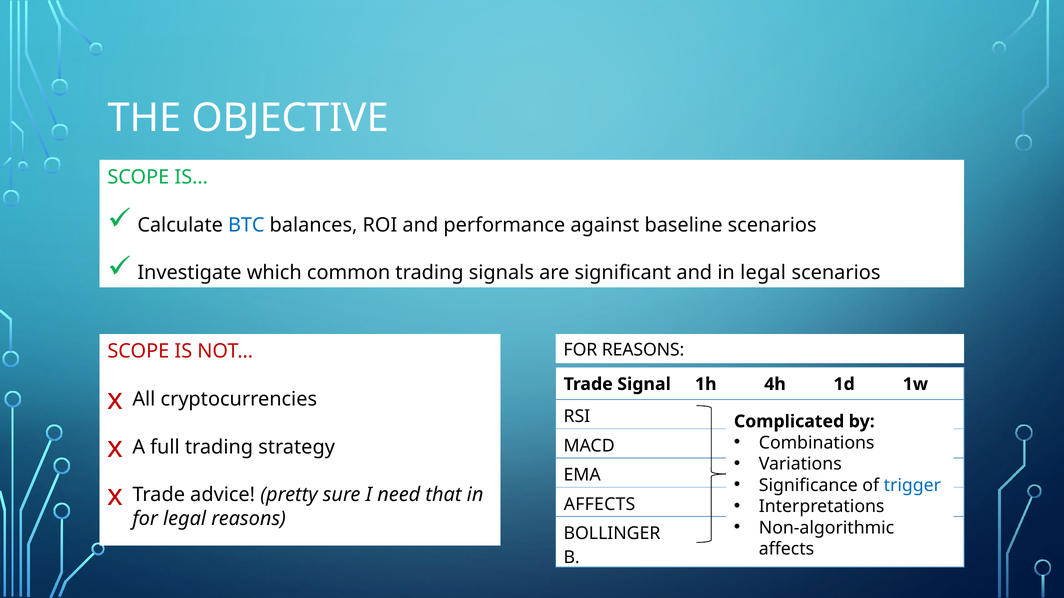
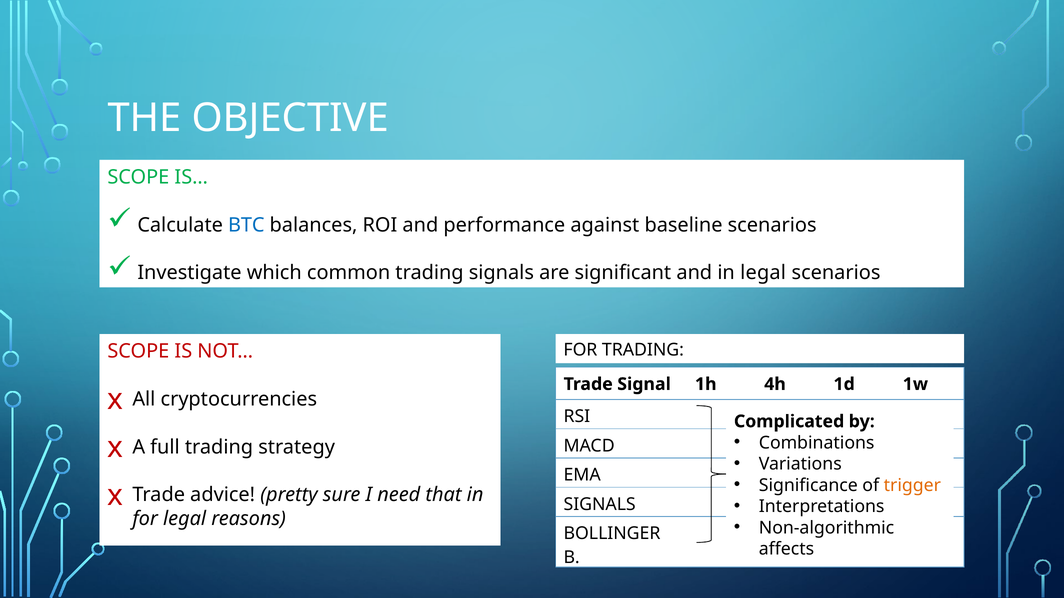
FOR REASONS: REASONS -> TRADING (643, 350)
trigger colour: blue -> orange (912, 486)
AFFECTS: AFFECTS -> SIGNALS (600, 505)
